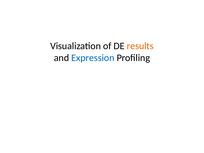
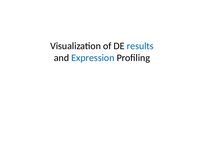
results colour: orange -> blue (140, 46)
